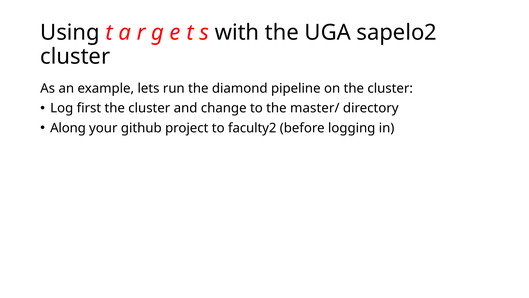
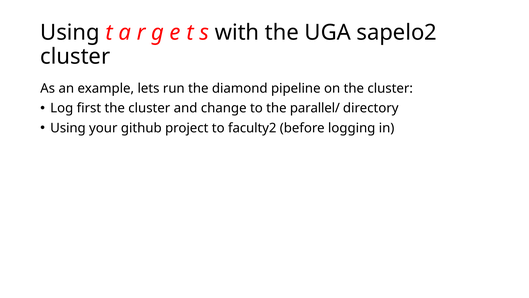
master/: master/ -> parallel/ (315, 108)
Along: Along -> Using (68, 128)
